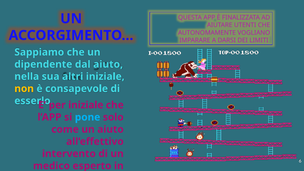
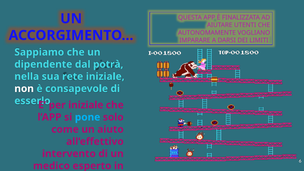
dal aiuto: aiuto -> potrà (108, 64)
altri: altri -> rete (73, 76)
non colour: yellow -> white (24, 89)
